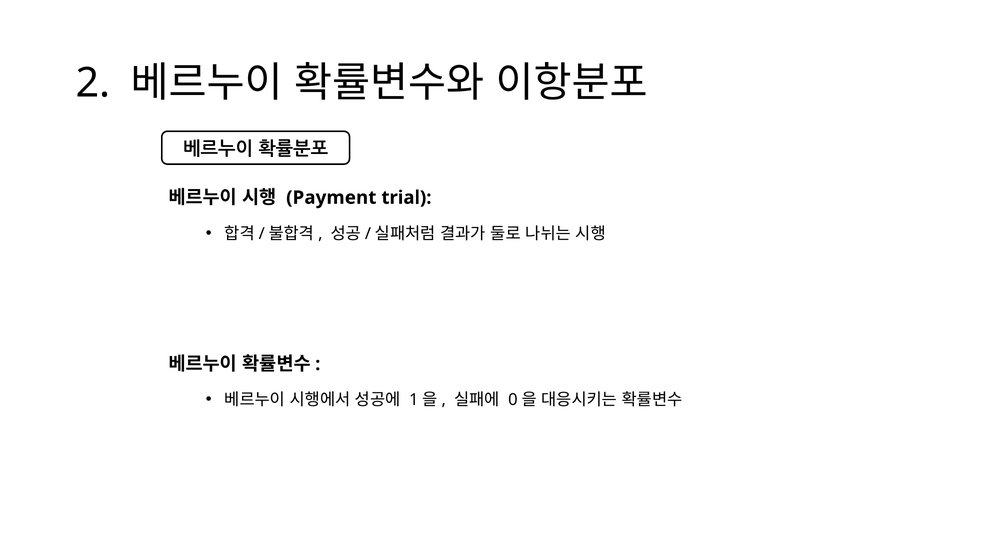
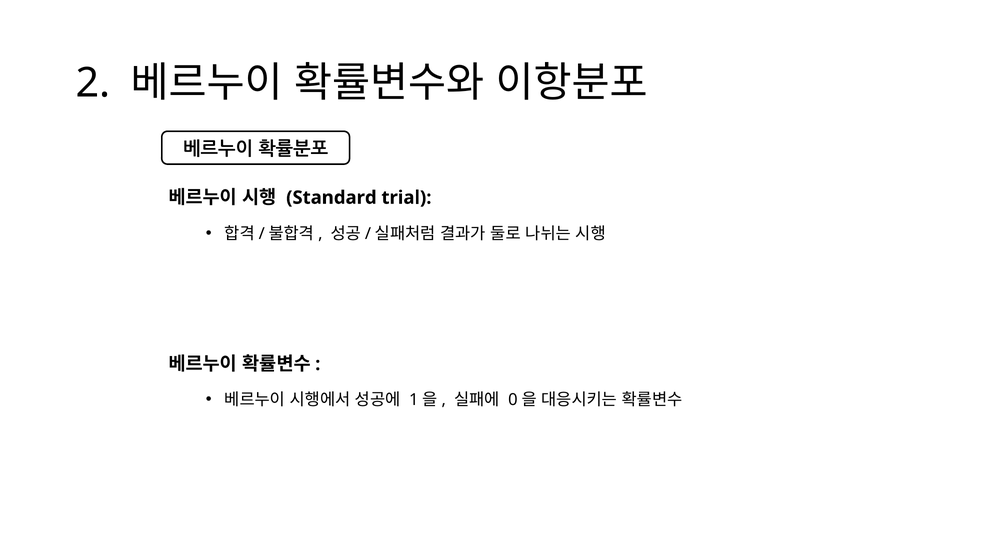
Payment: Payment -> Standard (331, 198)
